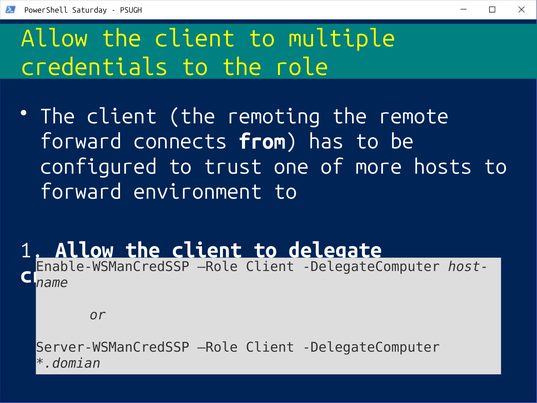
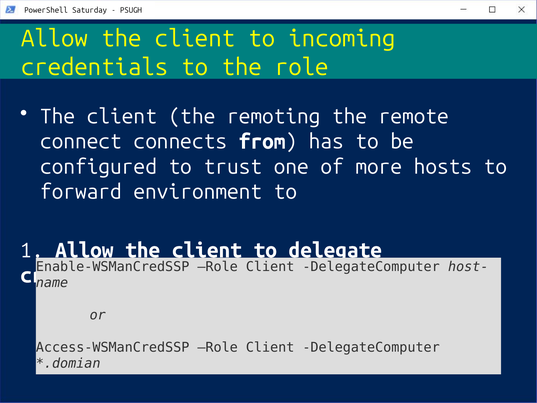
multiple: multiple -> incoming (342, 39)
forward: forward -> connect (81, 142)
Server-WSManCredSSP: Server-WSManCredSSP -> Access-WSManCredSSP (113, 347)
